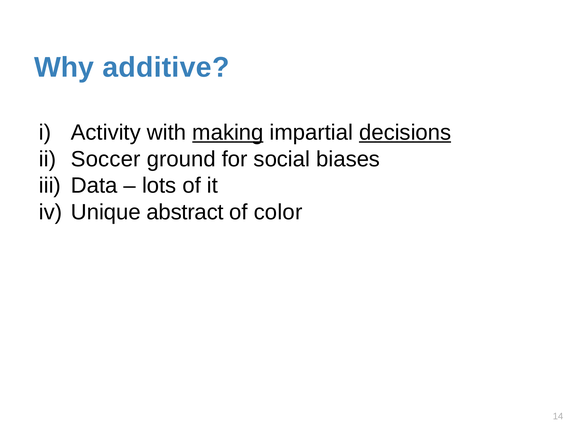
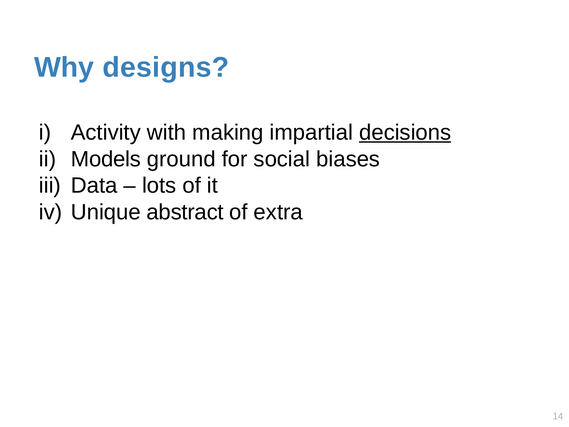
additive: additive -> designs (166, 67)
making underline: present -> none (228, 132)
Soccer: Soccer -> Models (106, 159)
color: color -> extra (278, 212)
